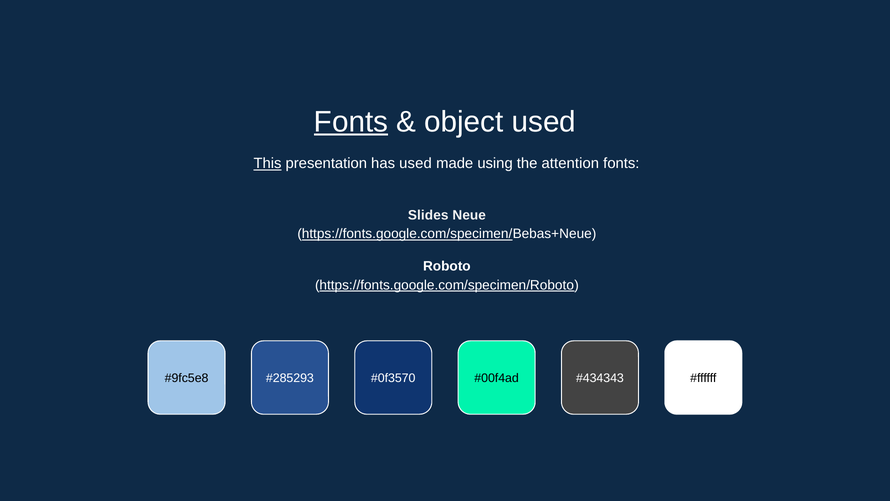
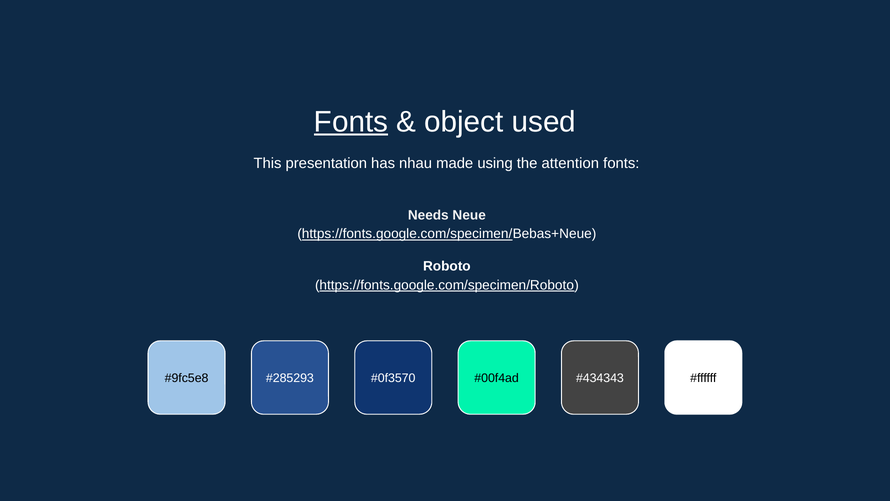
This underline: present -> none (268, 163)
has used: used -> nhau (416, 163)
Slides: Slides -> Needs (428, 215)
